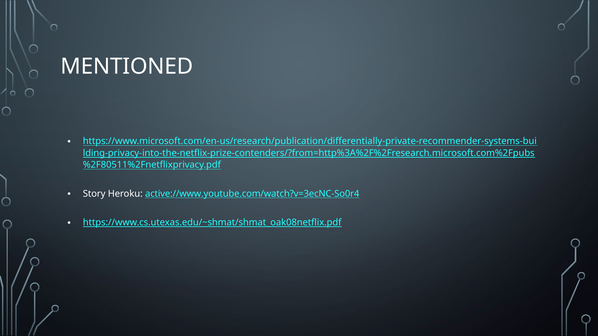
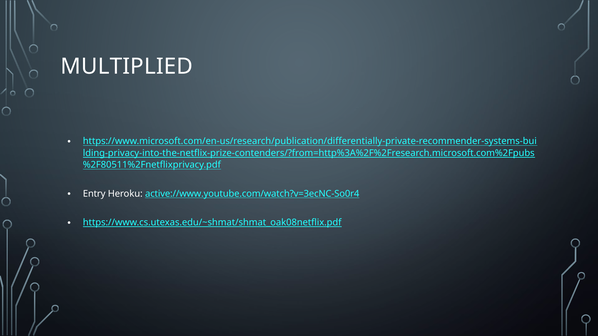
MENTIONED: MENTIONED -> MULTIPLIED (127, 66)
Story: Story -> Entry (94, 194)
